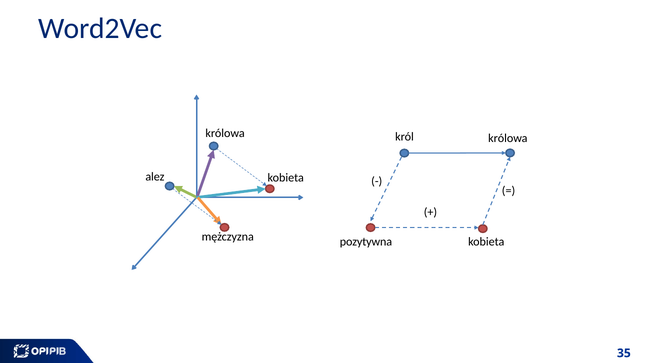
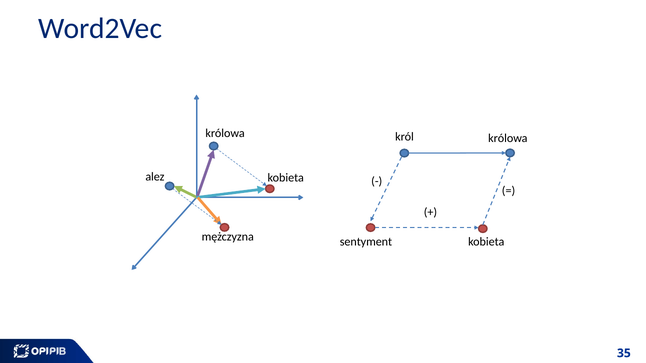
pozytywna: pozytywna -> sentyment (366, 242)
